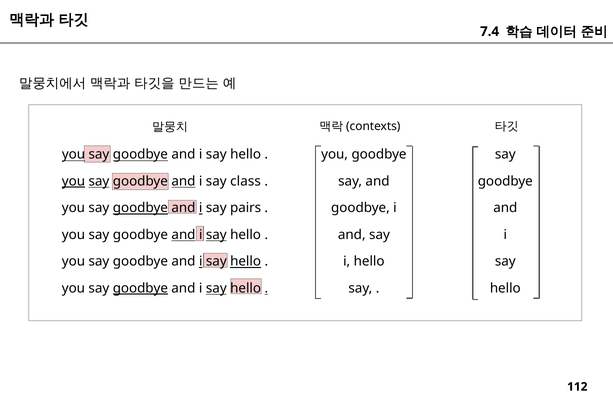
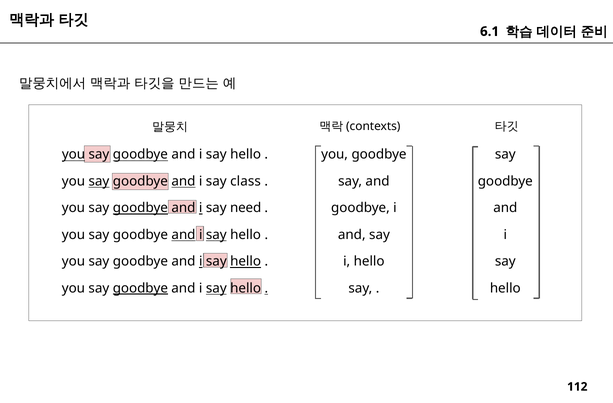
7.4: 7.4 -> 6.1 (490, 31)
you underline: present -> none (73, 181)
pairs: pairs -> need (246, 208)
